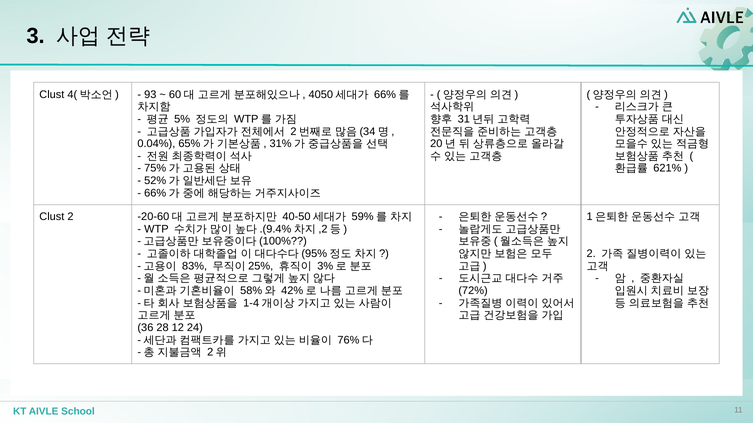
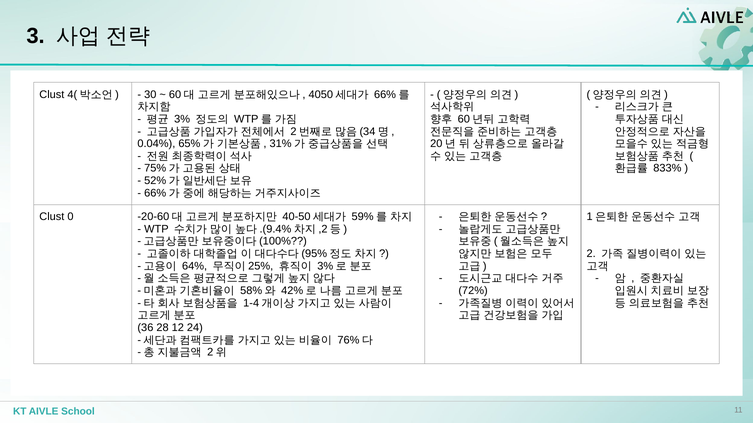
93: 93 -> 30 (150, 95)
5%: 5% -> 3% (182, 119)
31: 31 -> 60 (464, 119)
621%: 621% -> 833% (667, 169)
Clust 2: 2 -> 0 (71, 217)
83%: 83% -> 64% (195, 266)
